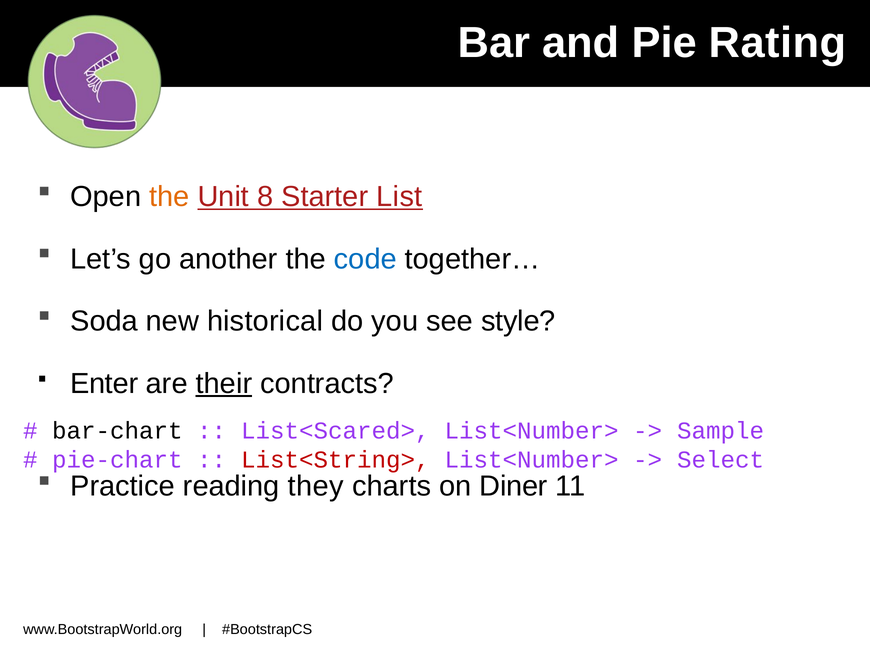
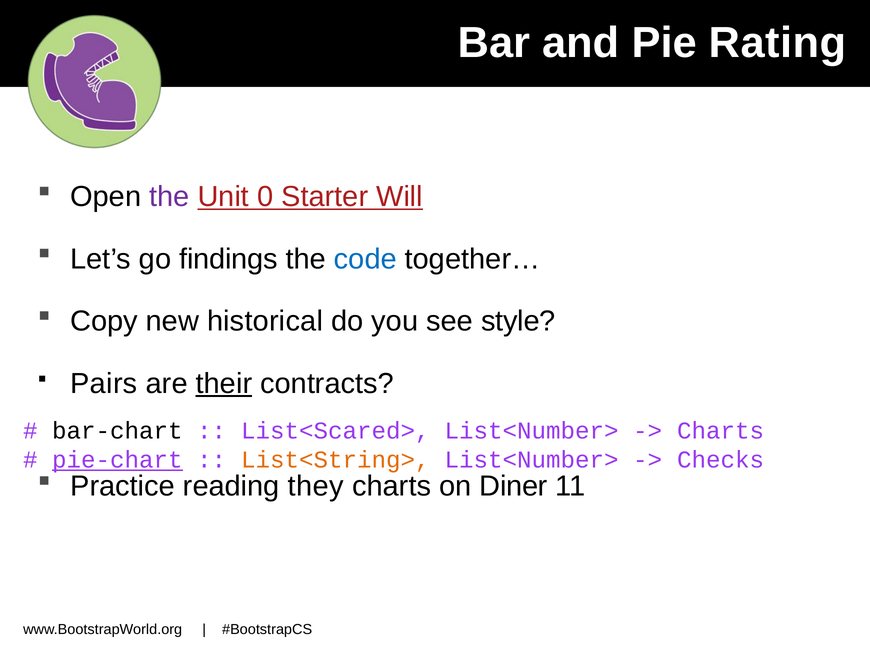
the colour: orange -> purple (169, 197)
8: 8 -> 0 (265, 197)
List: List -> Will (400, 197)
another: another -> findings (228, 259)
Soda: Soda -> Copy (104, 322)
Enter: Enter -> Pairs (104, 384)
Sample: Sample -> Charts (721, 431)
pie-chart underline: none -> present (117, 460)
List<String> colour: red -> orange (335, 460)
Select: Select -> Checks (721, 460)
